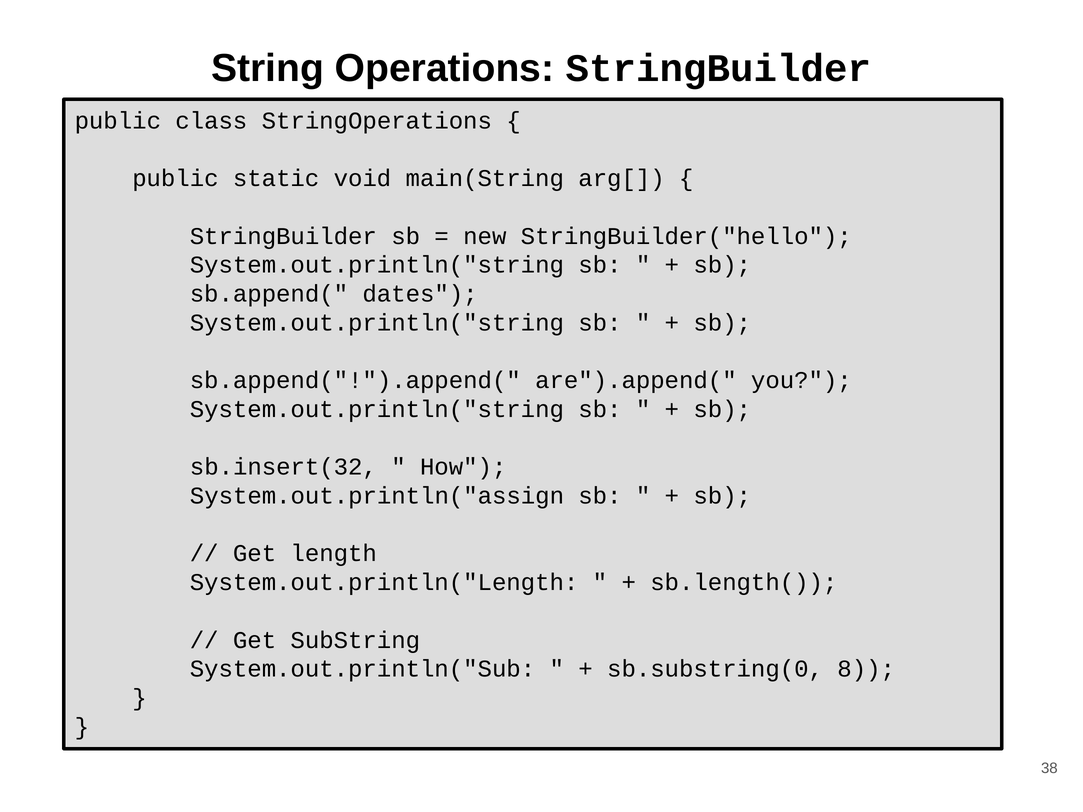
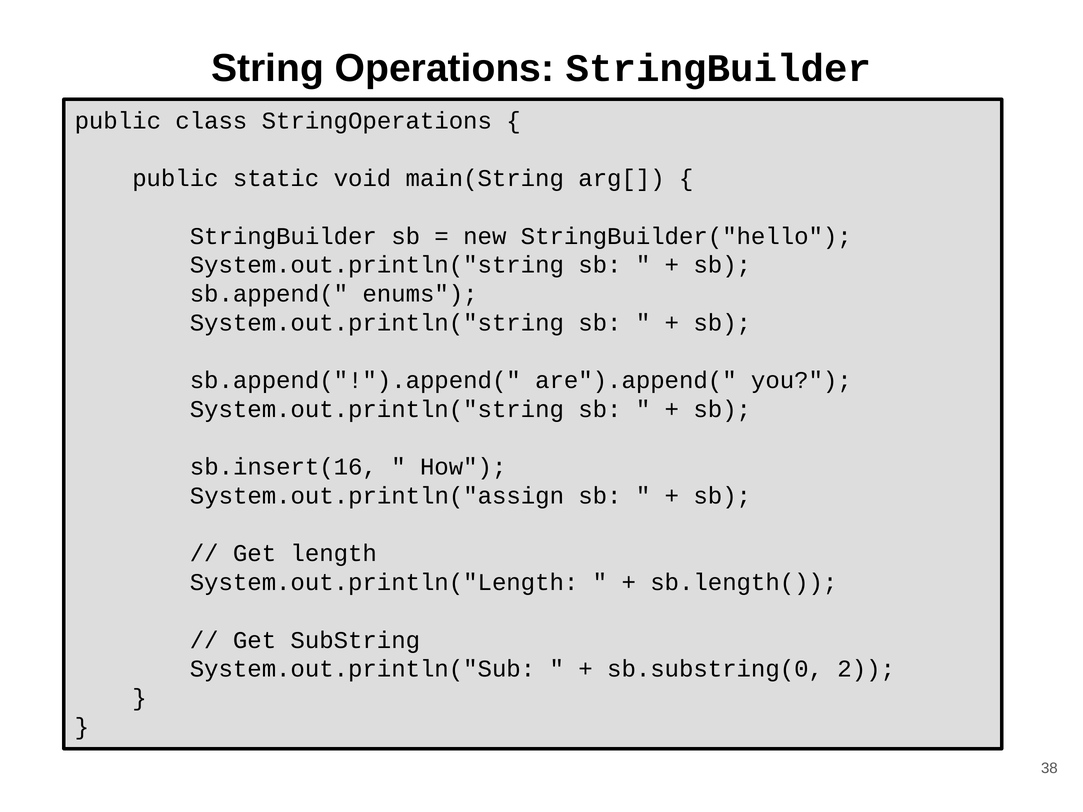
dates: dates -> enums (420, 294)
sb.insert(32: sb.insert(32 -> sb.insert(16 (283, 467)
8: 8 -> 2 (866, 669)
